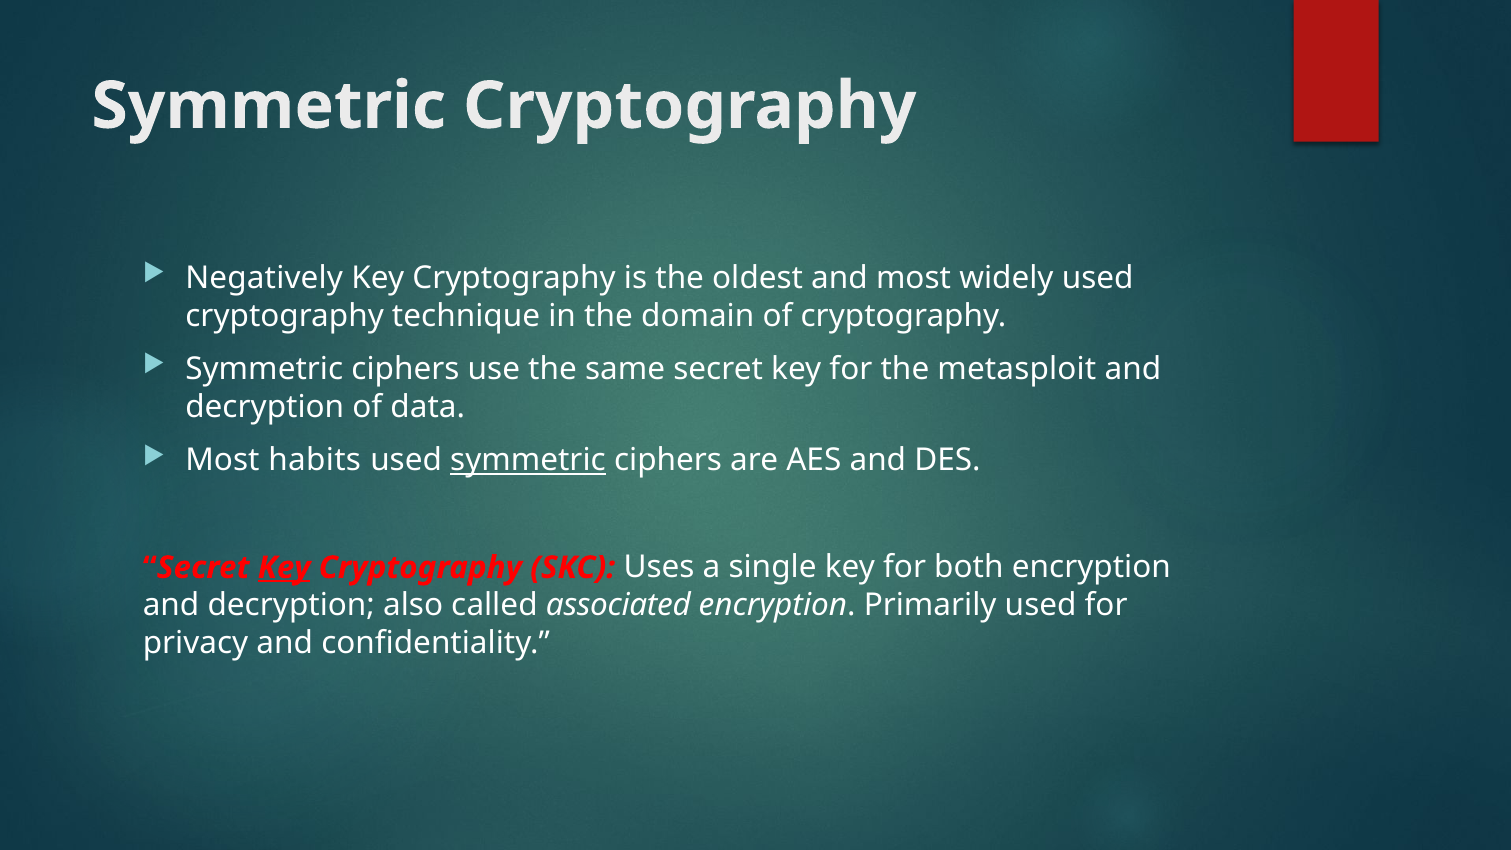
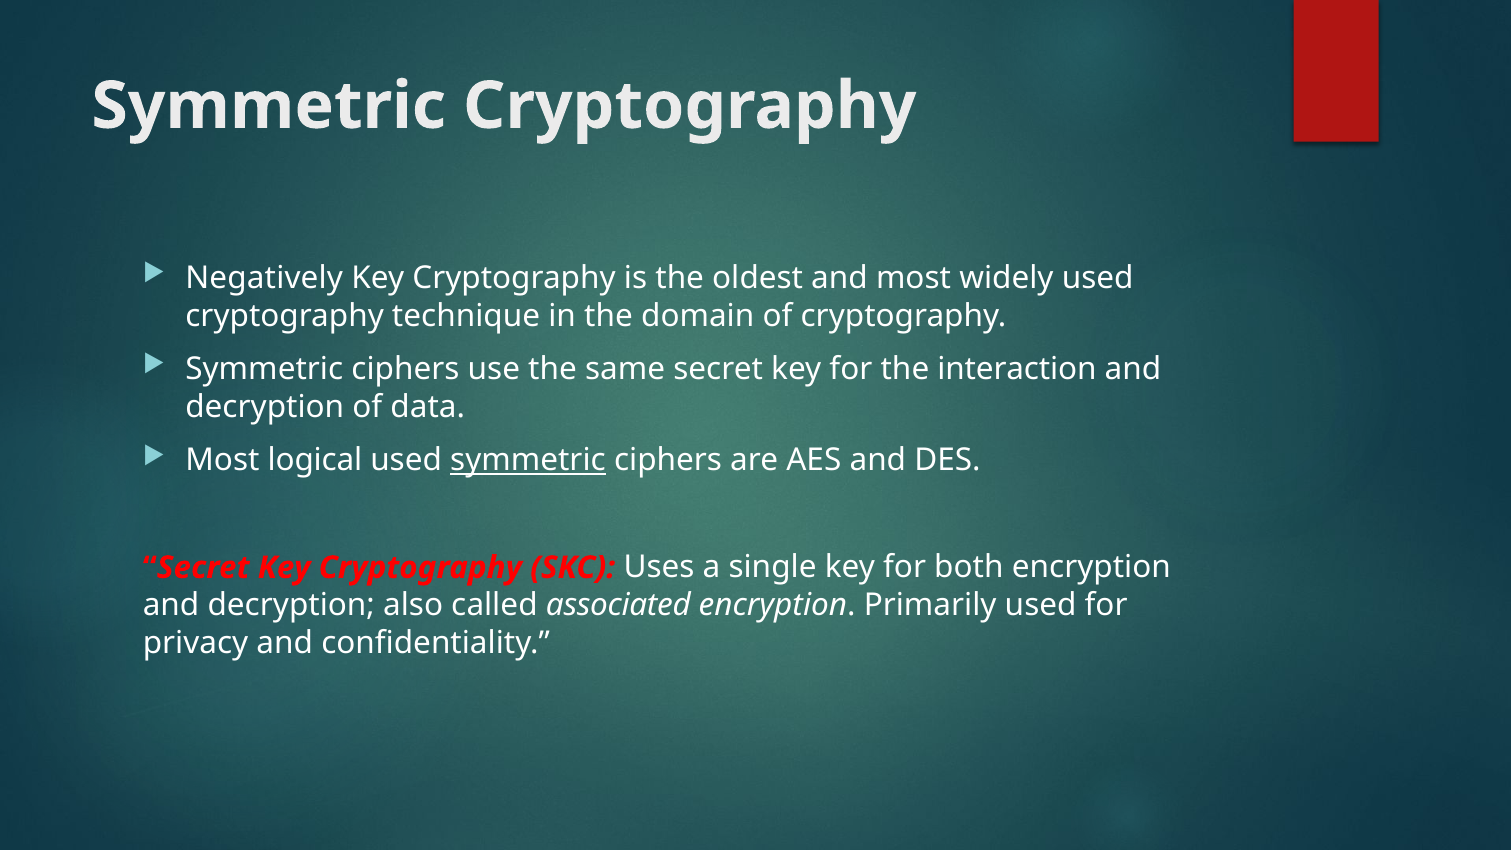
metasploit: metasploit -> interaction (1017, 369)
habits: habits -> logical (315, 460)
Key underline: present -> none (284, 568)
